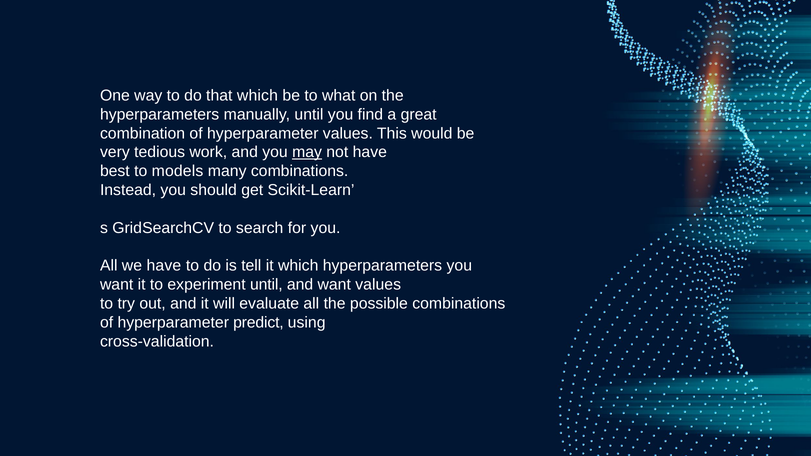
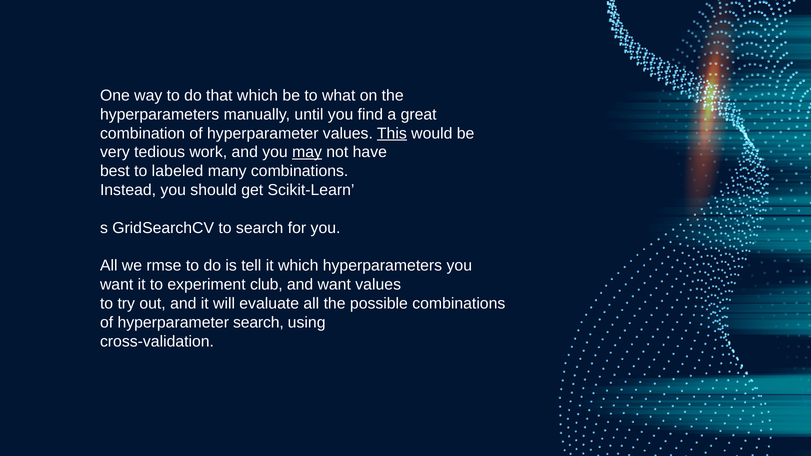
This underline: none -> present (392, 133)
models: models -> labeled (178, 171)
we have: have -> rmse (164, 266)
experiment until: until -> club (266, 285)
hyperparameter predict: predict -> search (258, 323)
